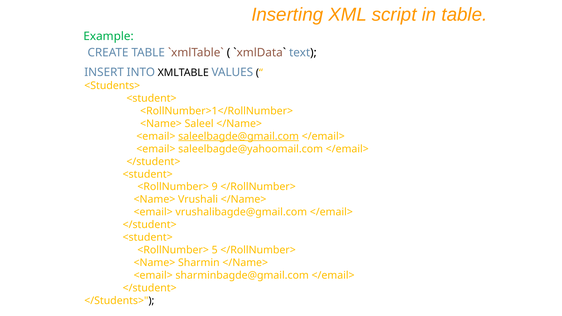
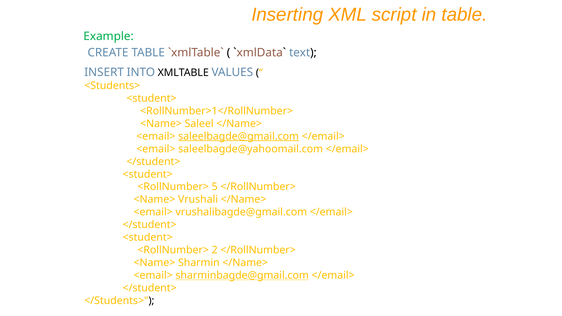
9: 9 -> 5 (215, 187)
5: 5 -> 2 (215, 250)
sharminbagde@gmail.com underline: none -> present (242, 275)
